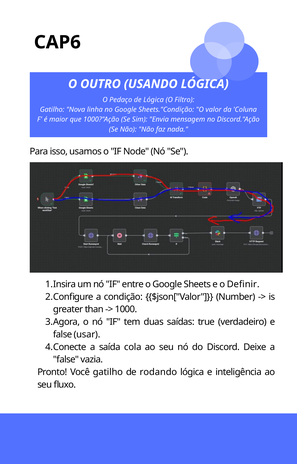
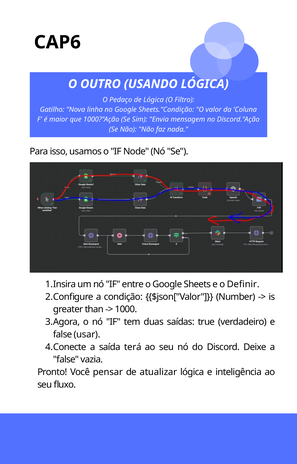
cola: cola -> terá (133, 347)
Você gatilho: gatilho -> pensar (108, 372)
rodando: rodando -> atualizar (158, 372)
